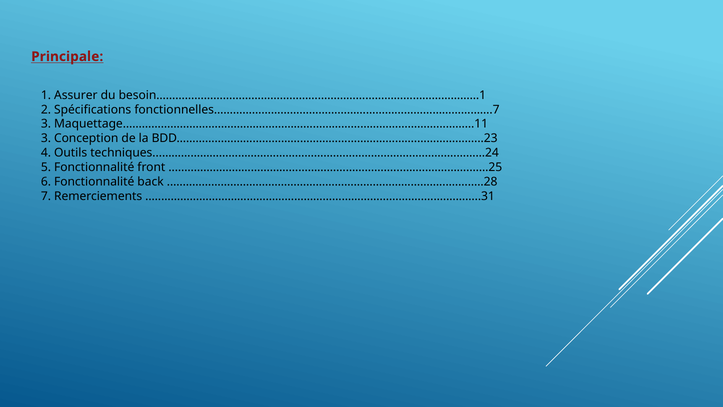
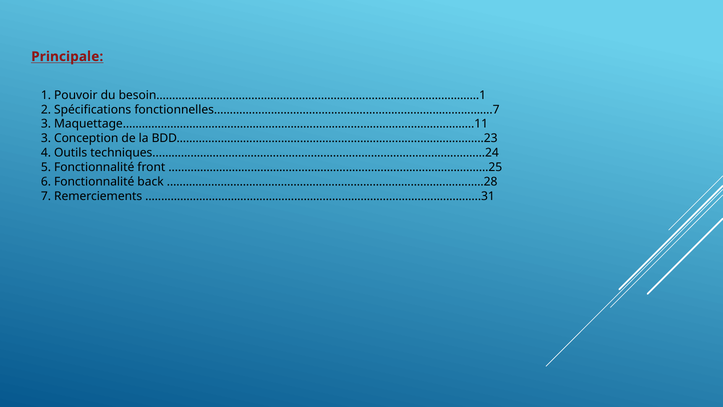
Assurer: Assurer -> Pouvoir (76, 95)
